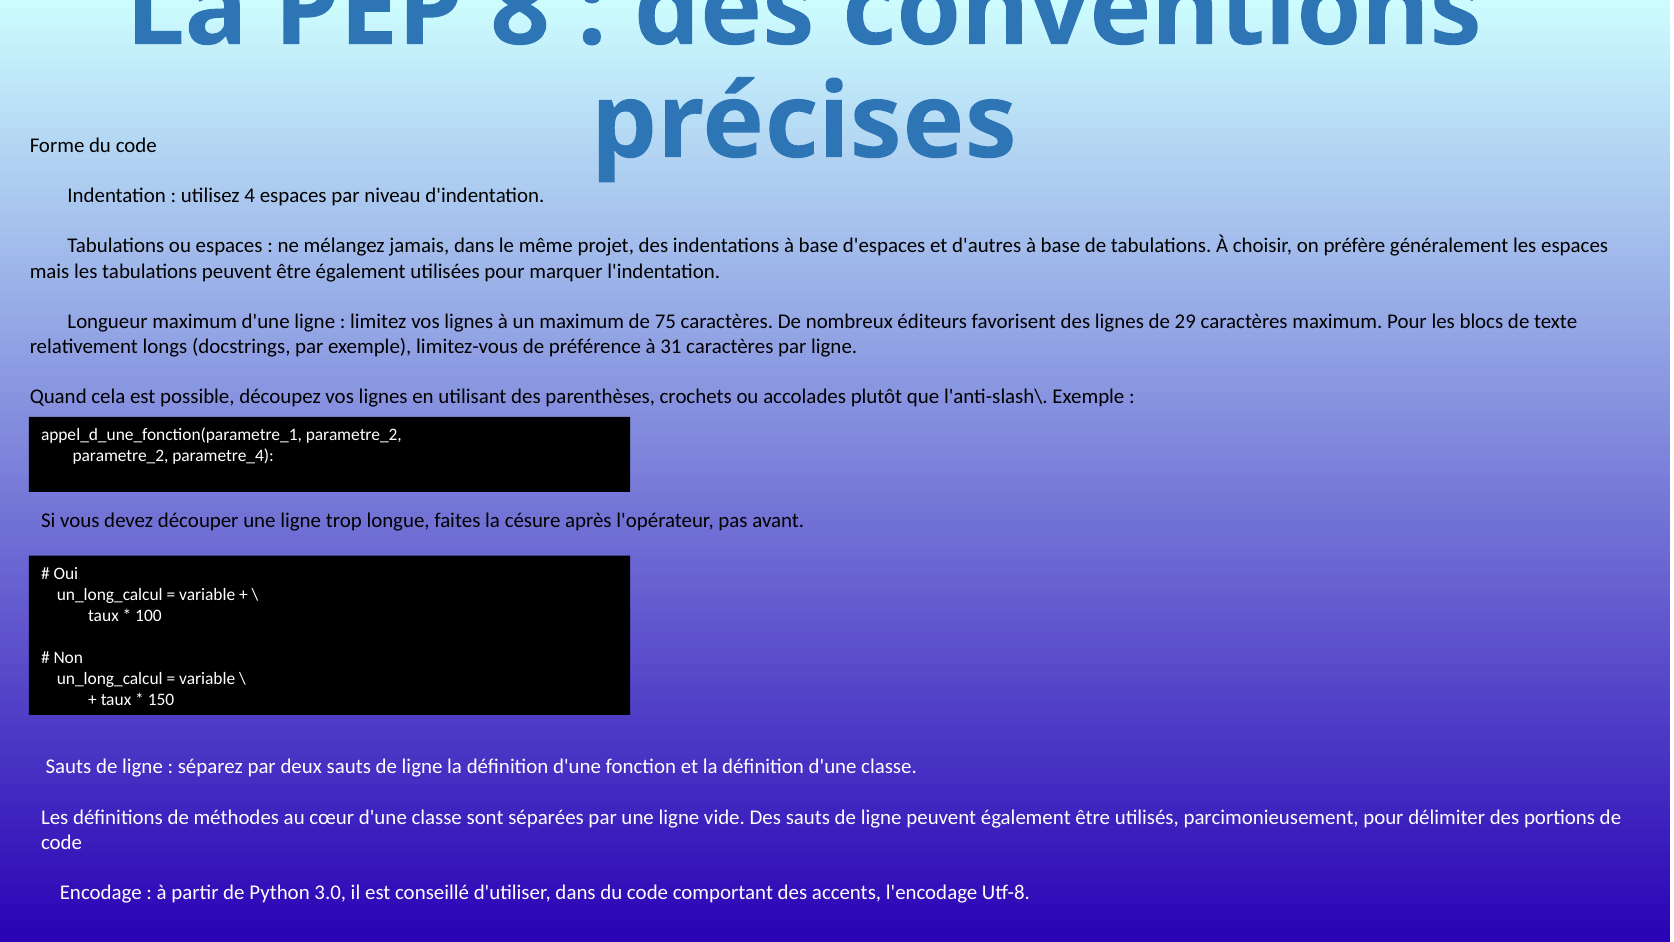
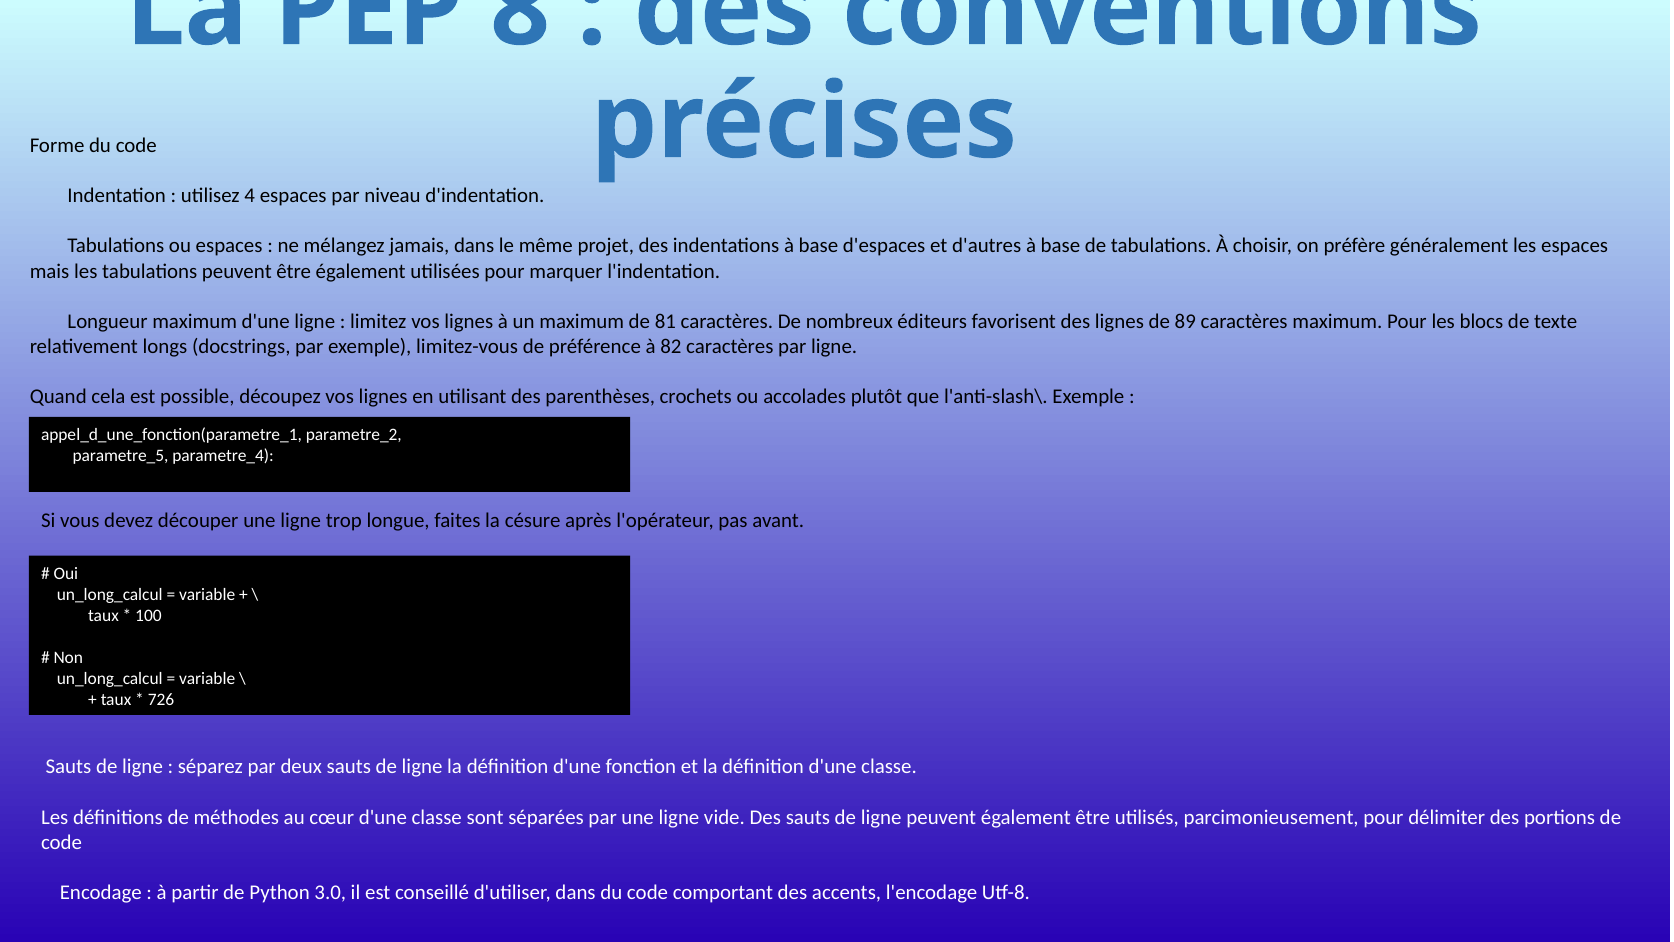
75: 75 -> 81 (665, 321)
29: 29 -> 89 (1185, 321)
31: 31 -> 82 (671, 346)
parametre_2: parametre_2 -> parametre_5 (120, 455)
150: 150 -> 726 (161, 699)
